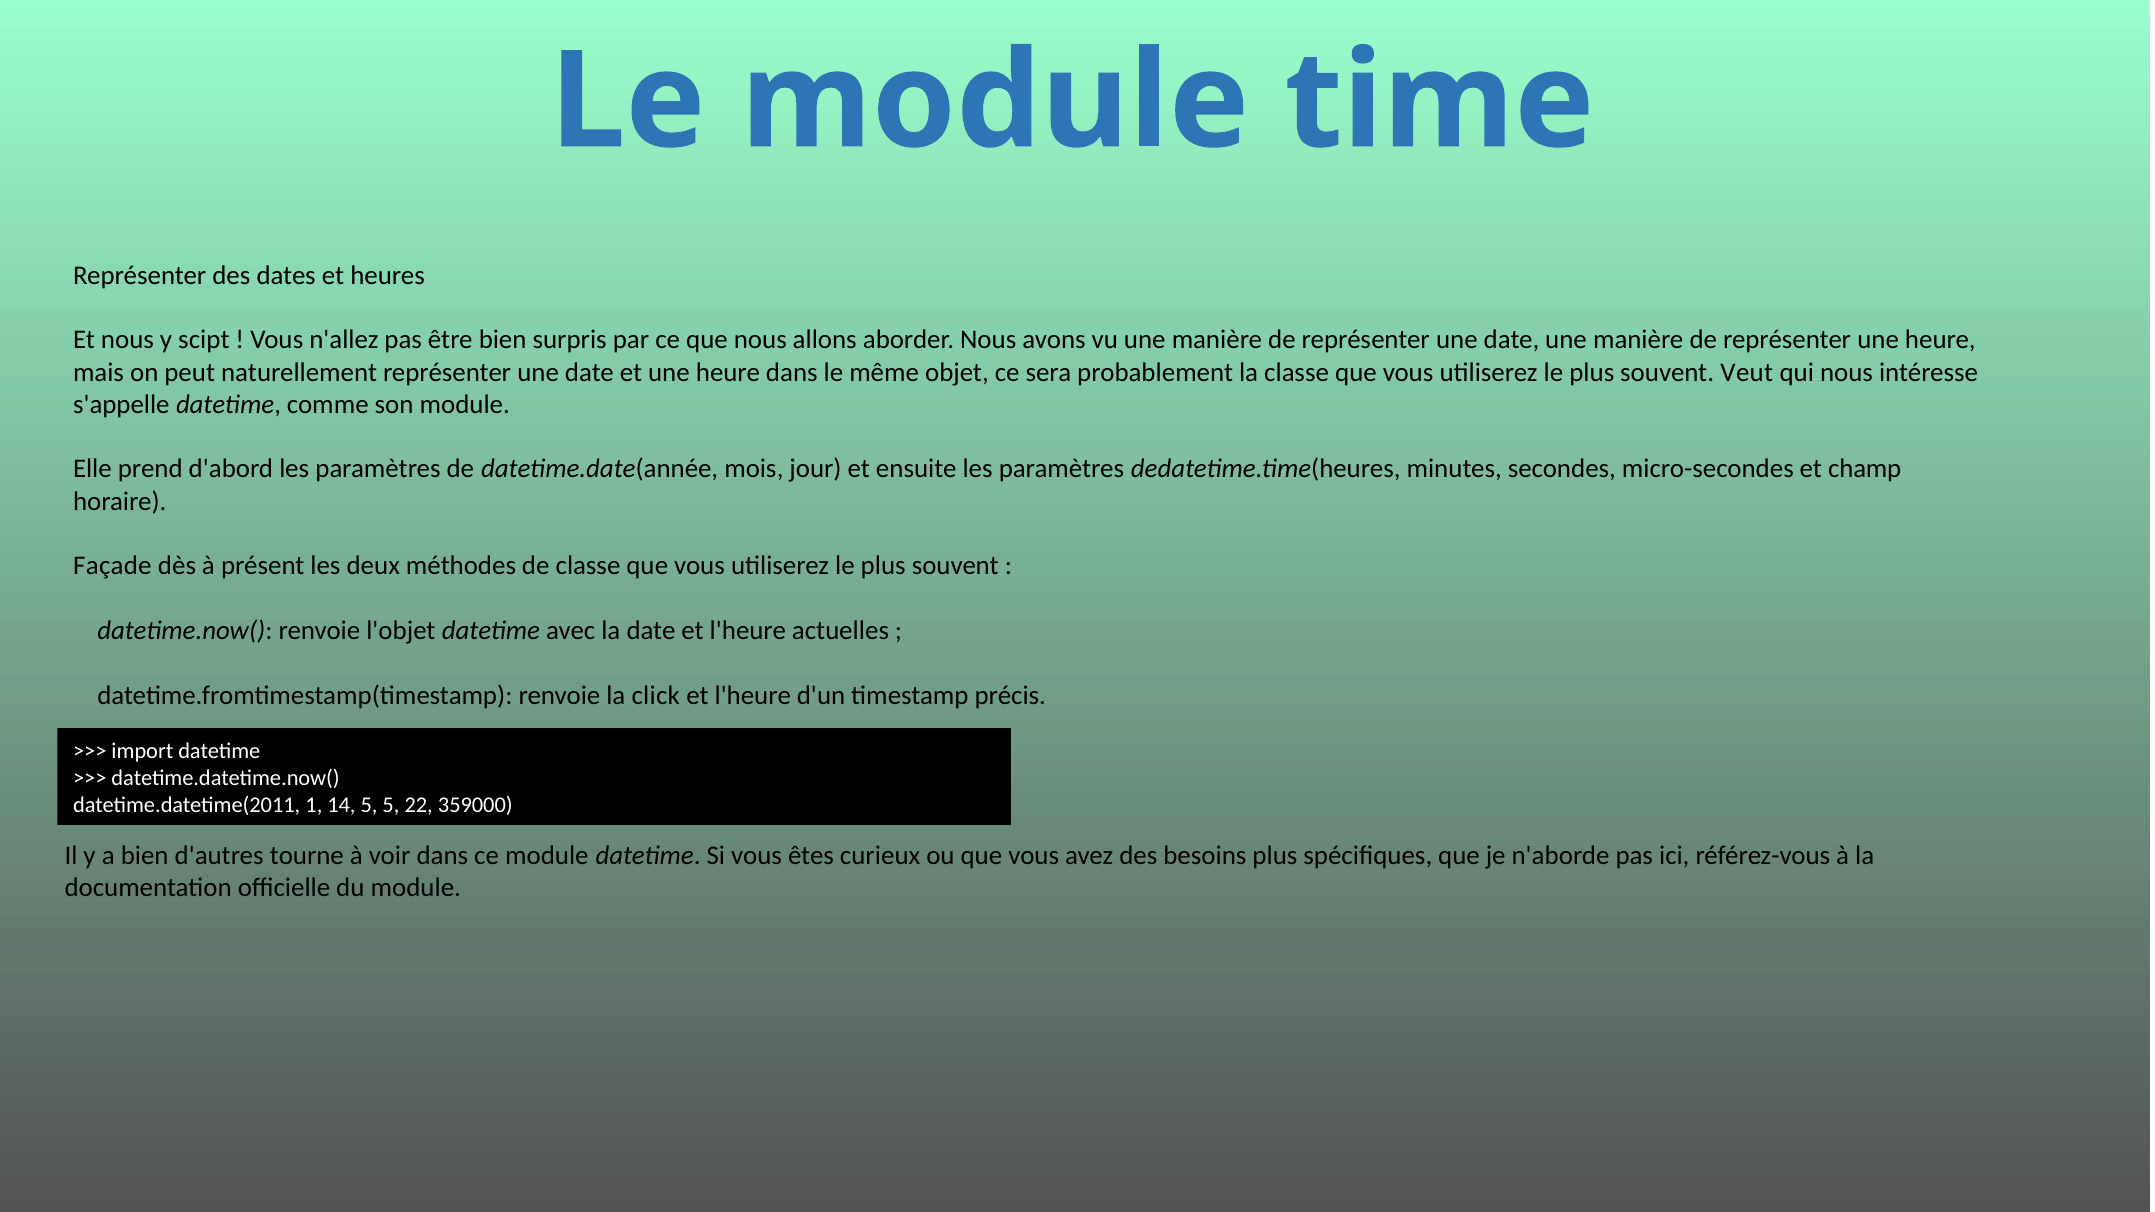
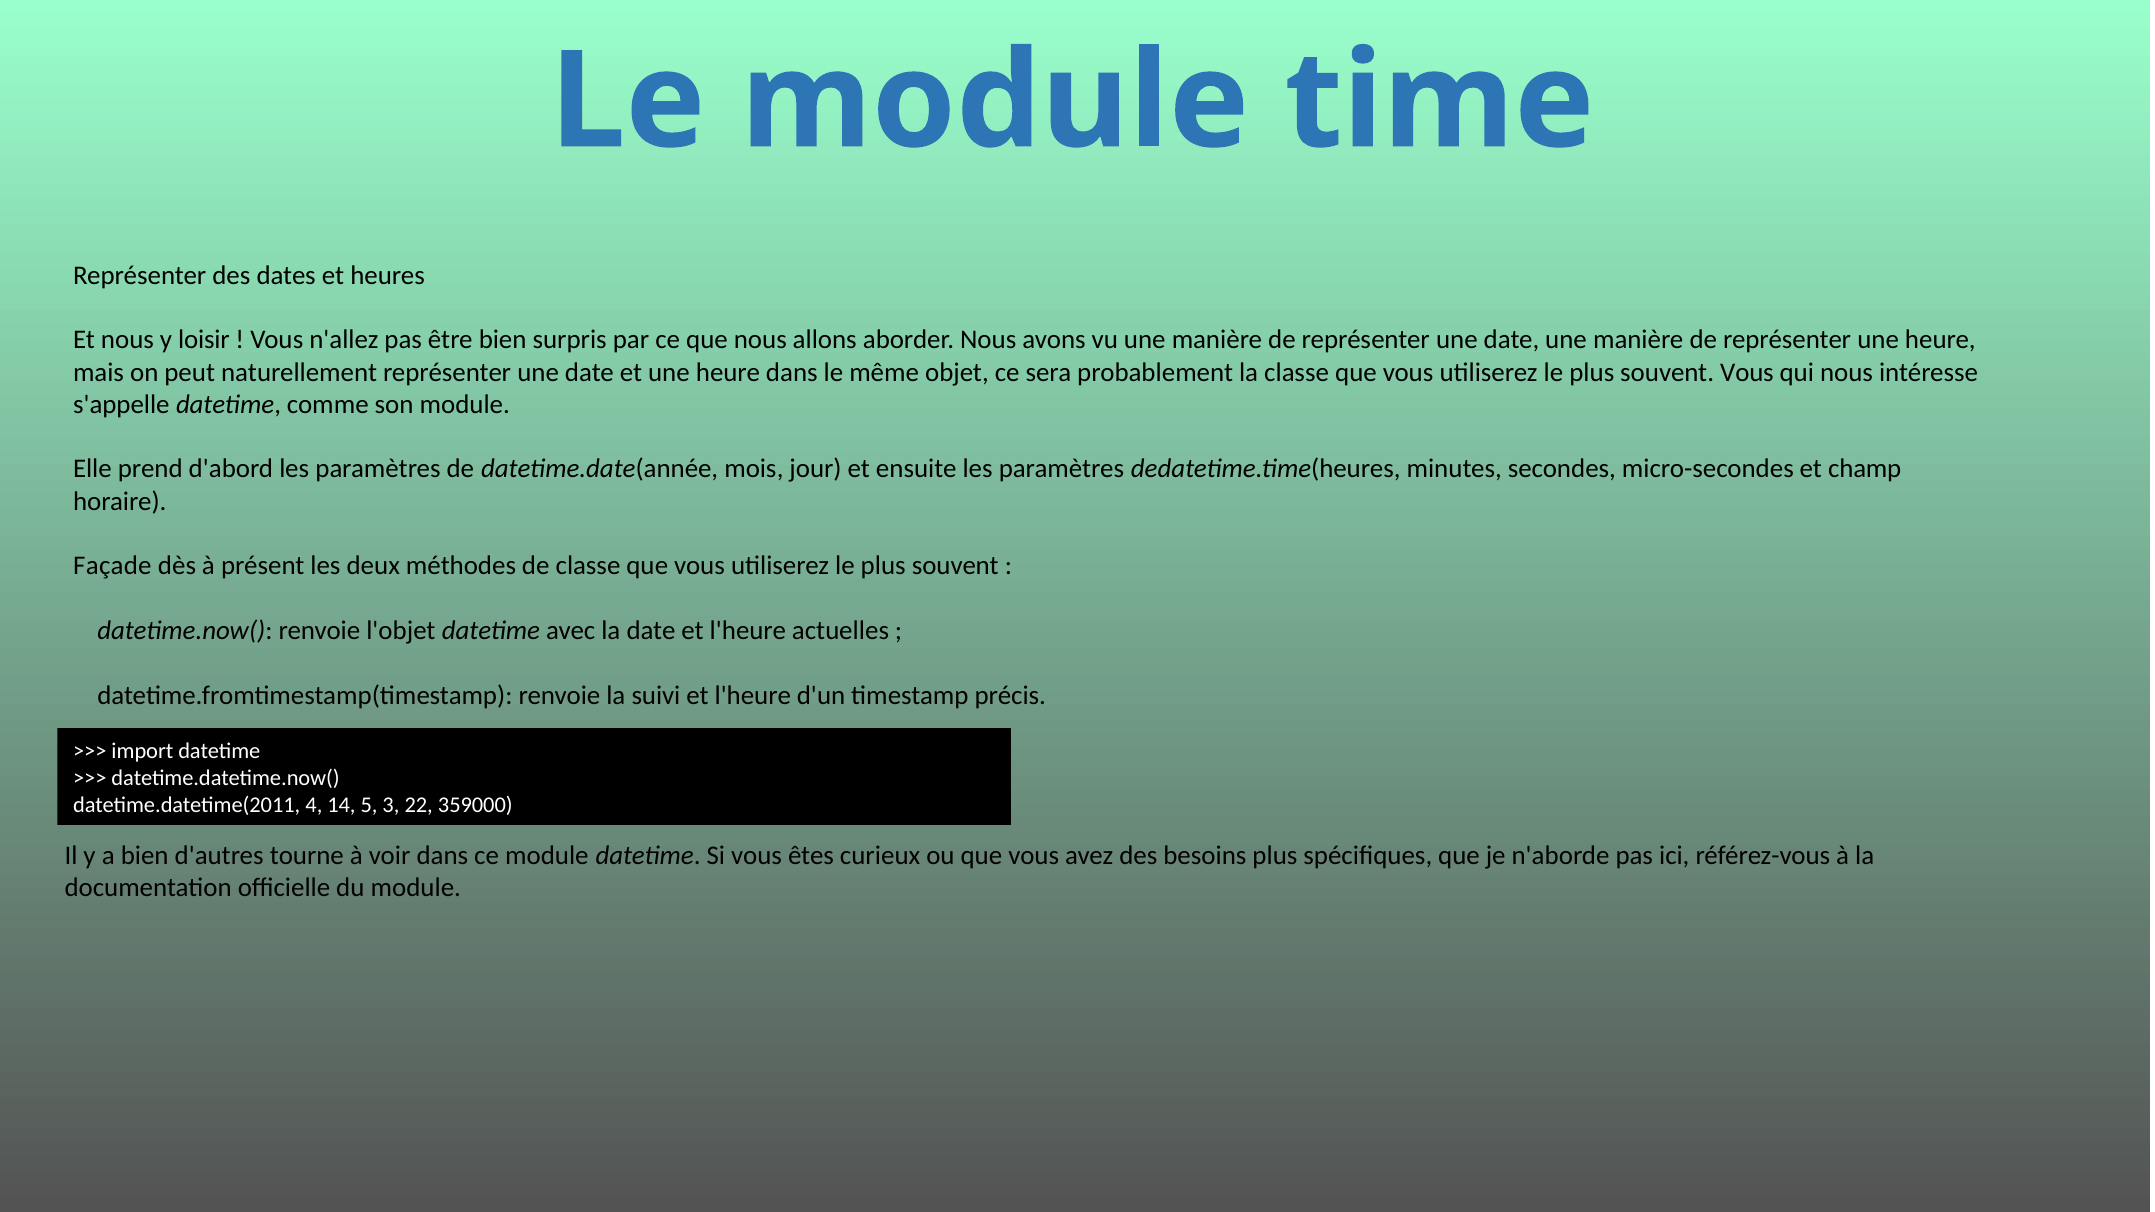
scipt: scipt -> loisir (204, 340)
souvent Veut: Veut -> Vous (1747, 372)
click: click -> suivi (656, 695)
1: 1 -> 4 (314, 805)
5 5: 5 -> 3 (391, 805)
